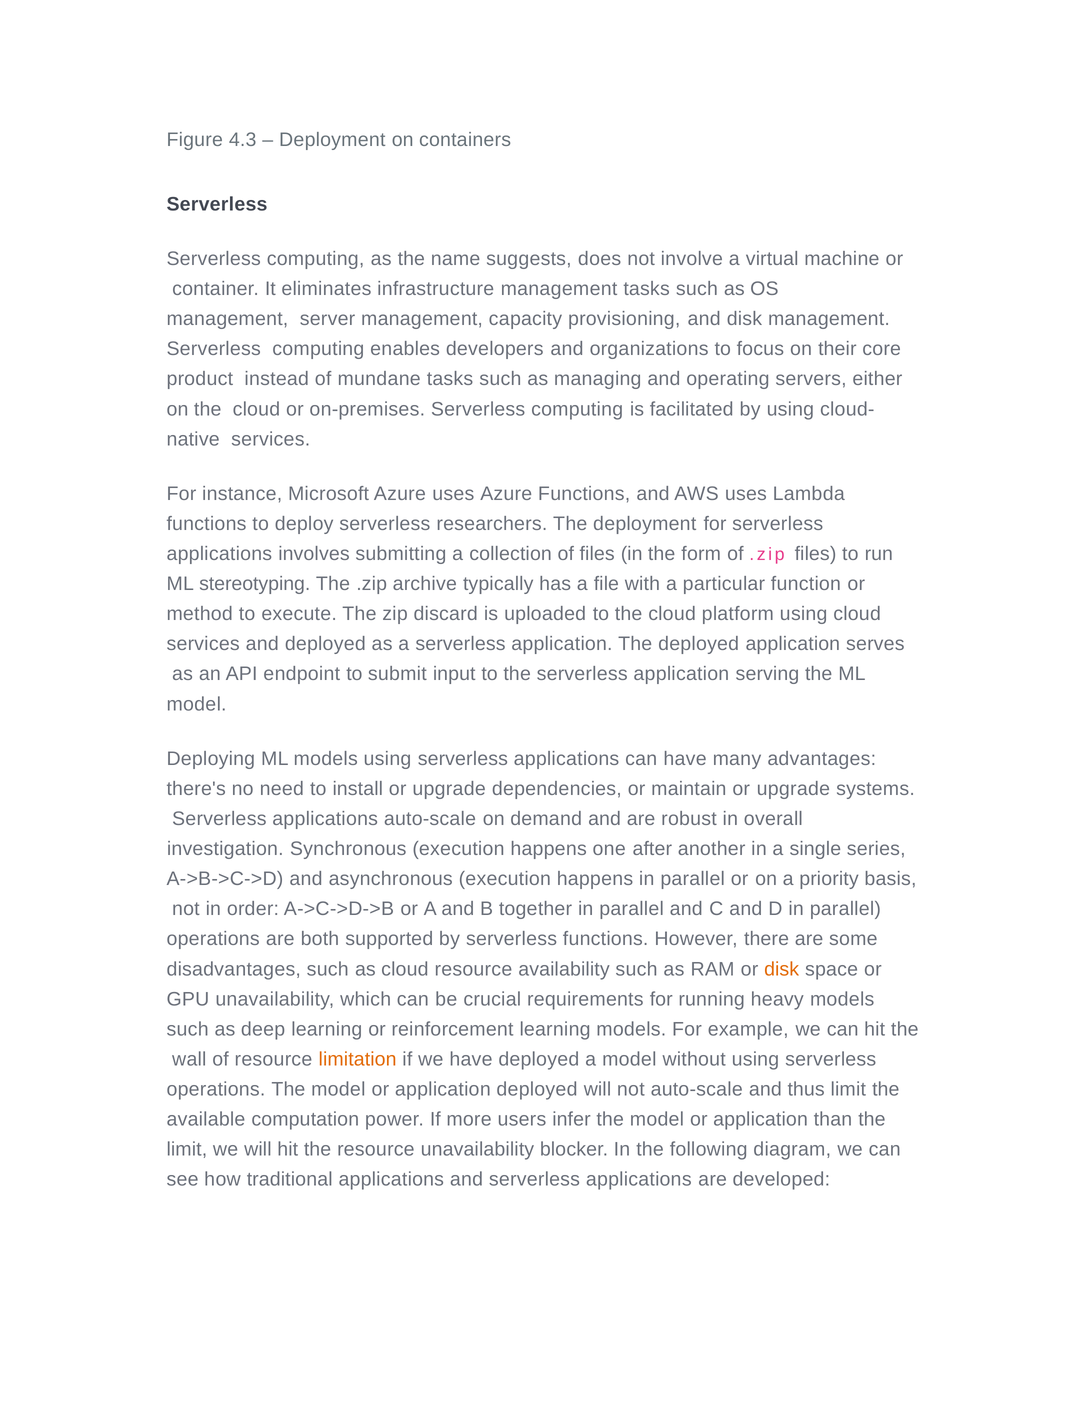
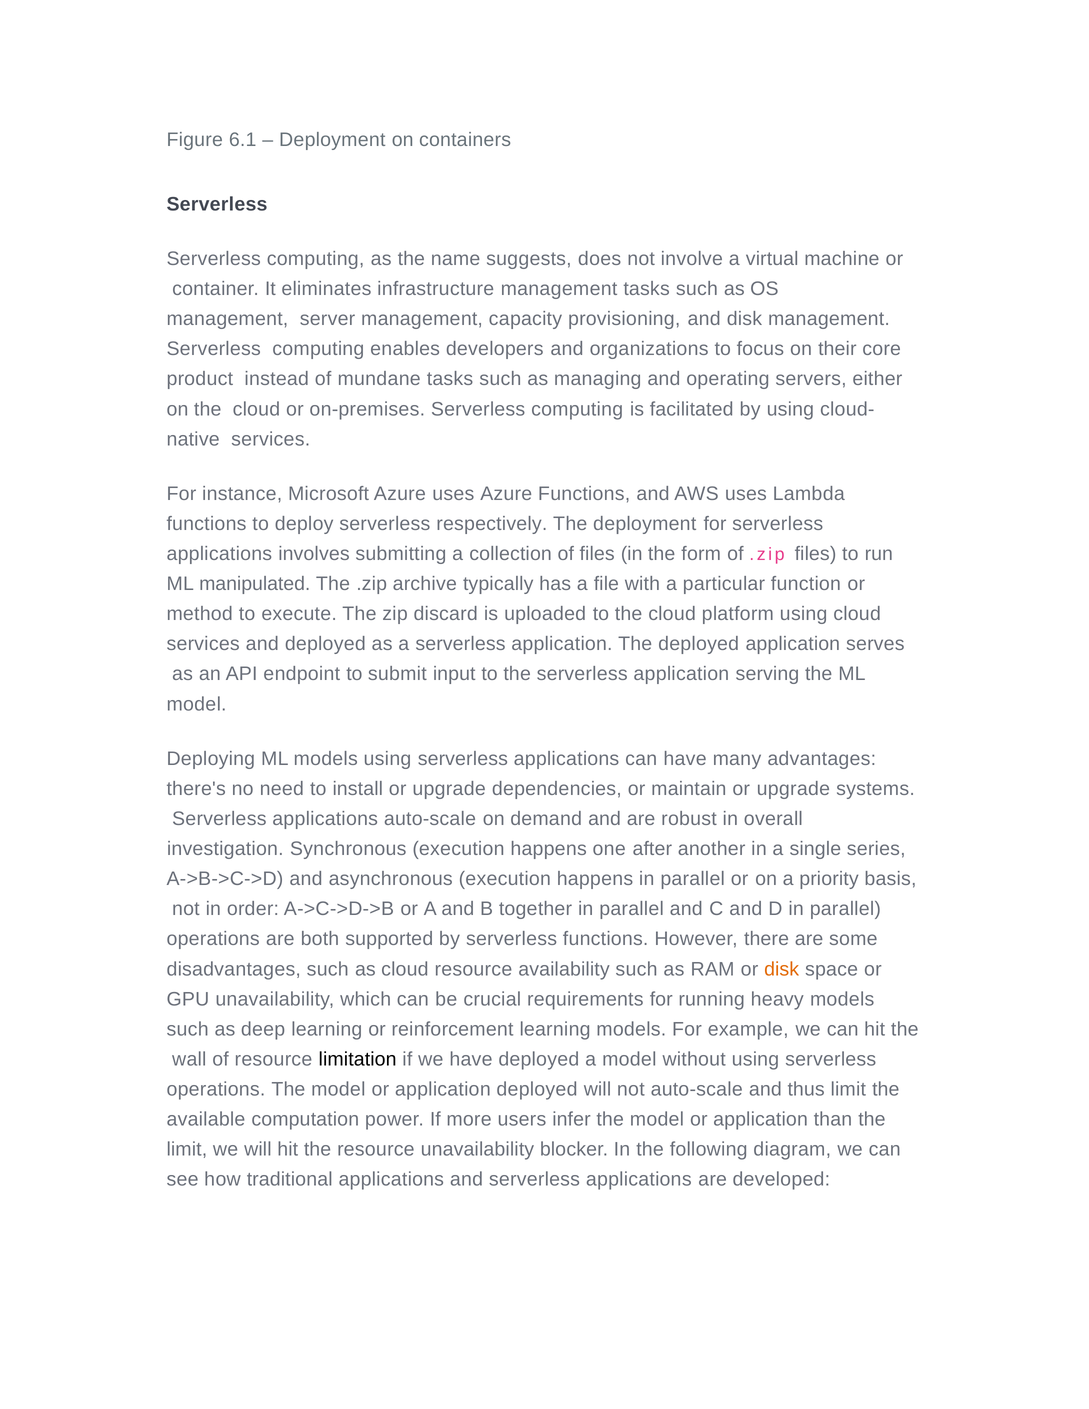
4.3: 4.3 -> 6.1 (243, 140)
researchers: researchers -> respectively (492, 524)
stereotyping: stereotyping -> manipulated (255, 584)
limitation colour: orange -> black (358, 1059)
